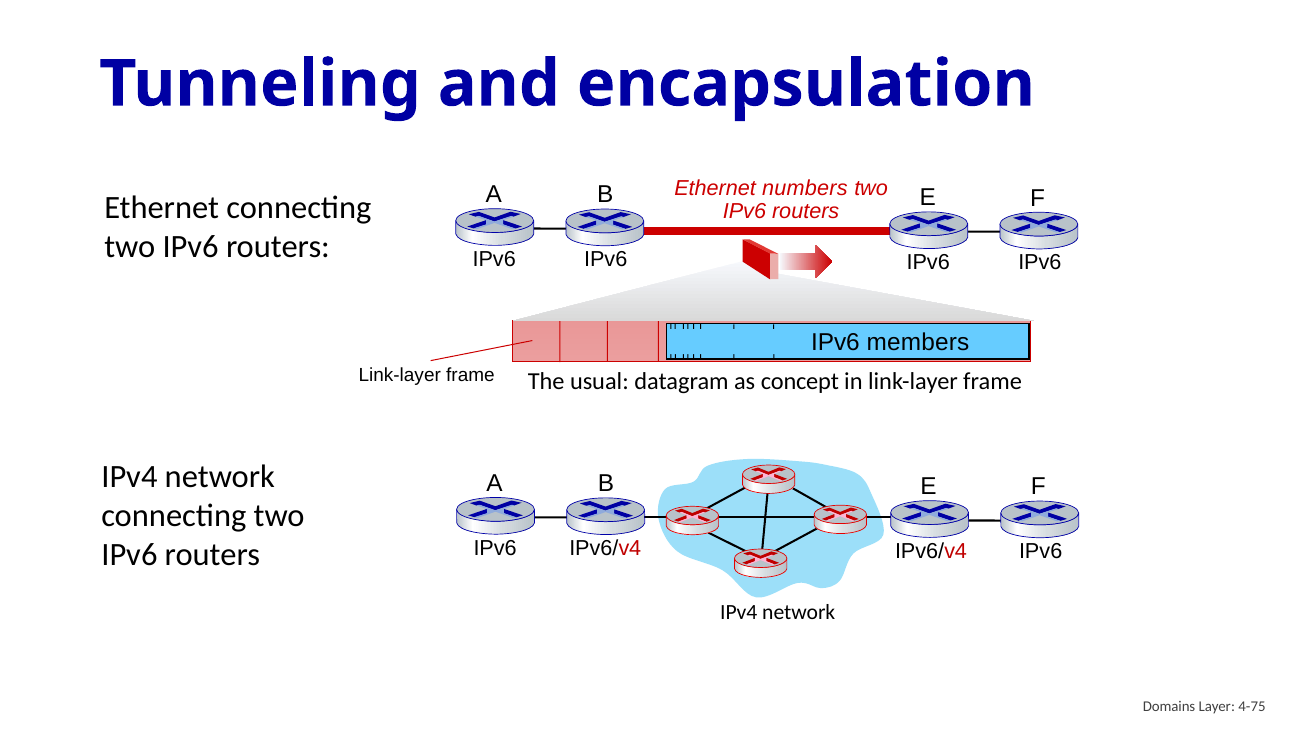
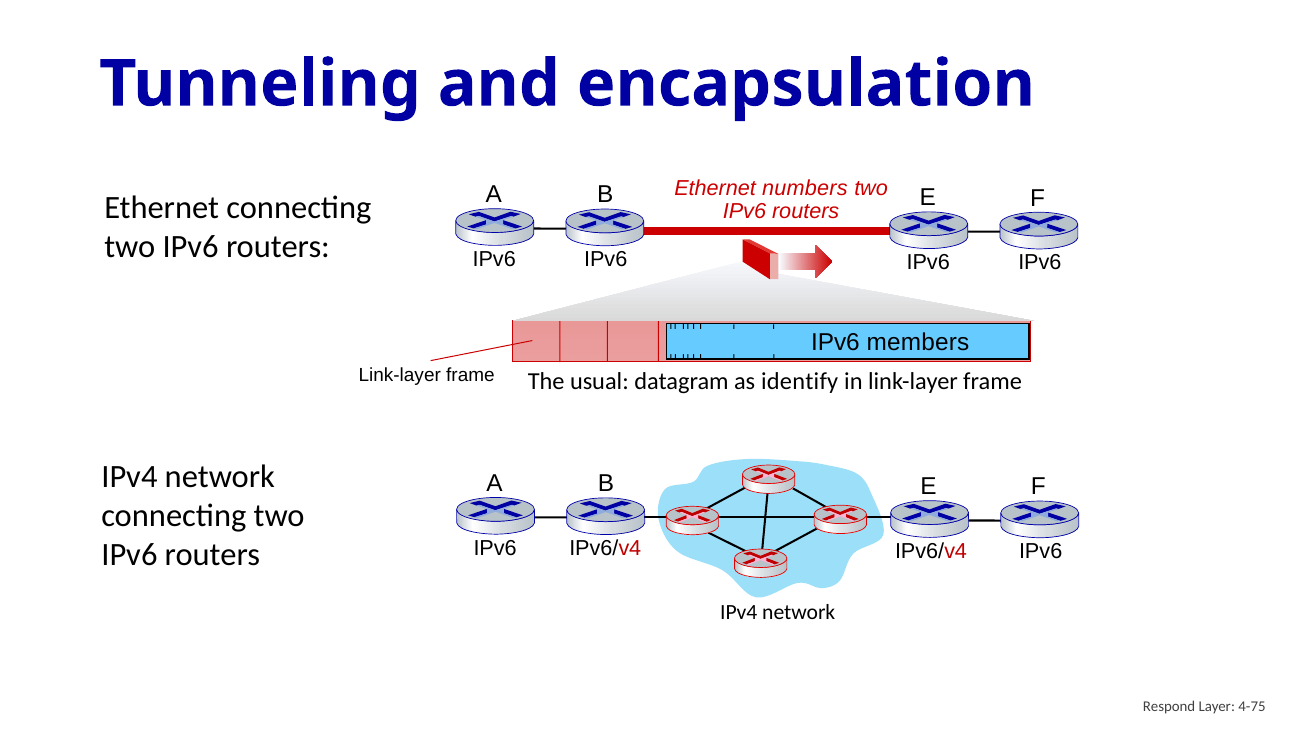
concept: concept -> identify (800, 382)
Domains: Domains -> Respond (1169, 707)
